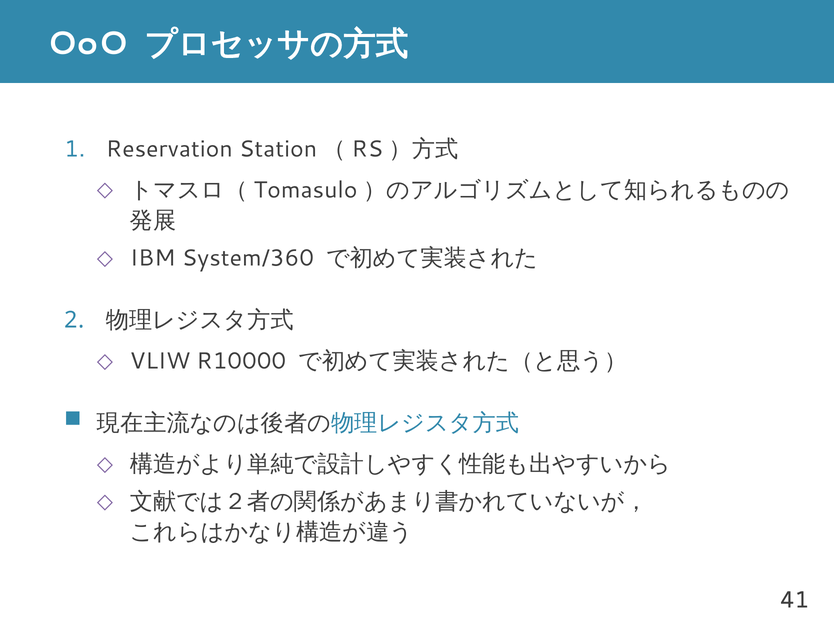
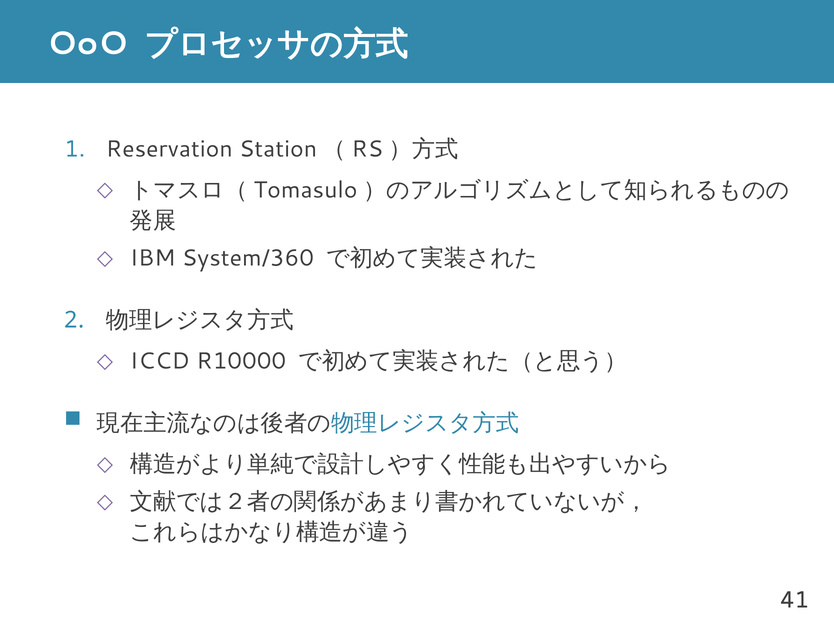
VLIW: VLIW -> ICCD (160, 361)
